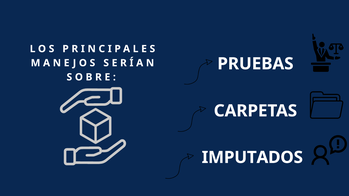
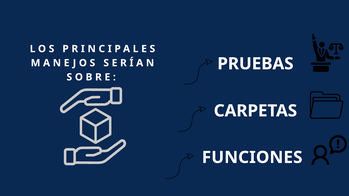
IMPUTADOS: IMPUTADOS -> FUNCIONES (252, 158)
